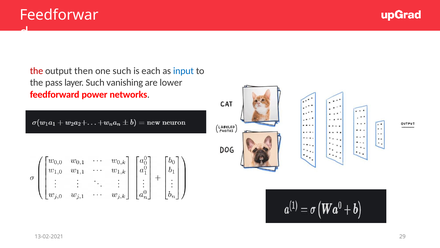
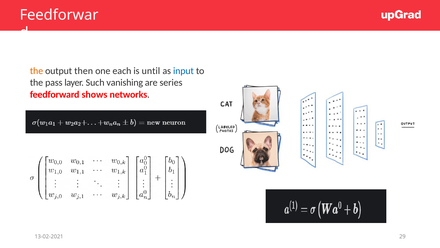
the colour: red -> orange (37, 71)
one such: such -> each (122, 71)
each: each -> until (151, 71)
lower: lower -> series (171, 83)
power: power -> shows (94, 94)
